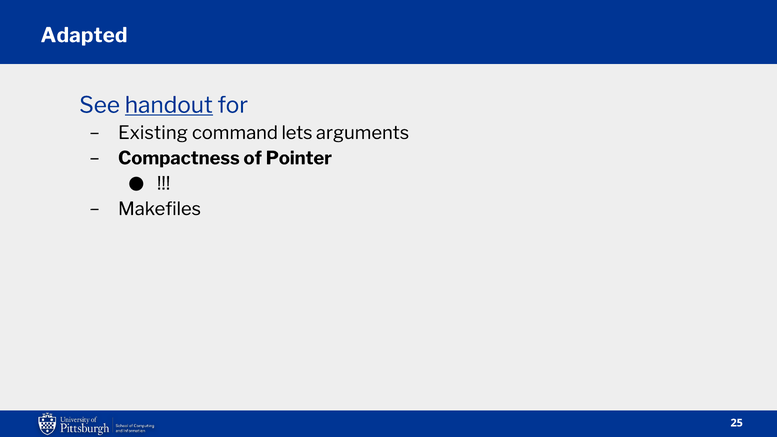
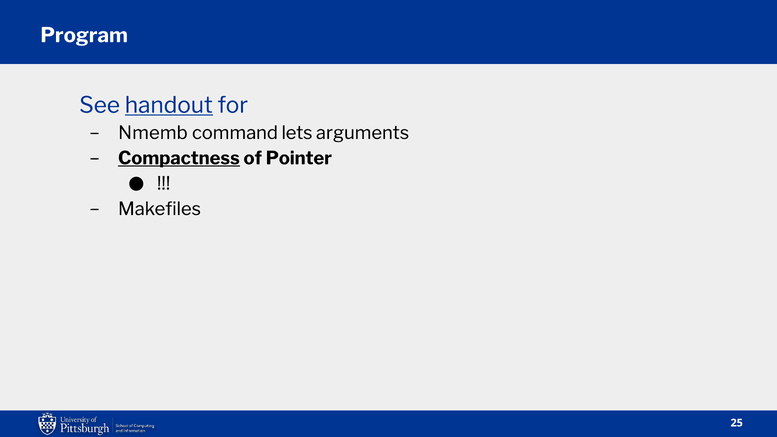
Adapted: Adapted -> Program (84, 35)
Existing: Existing -> Nmemb (153, 133)
Compactness underline: none -> present (179, 158)
